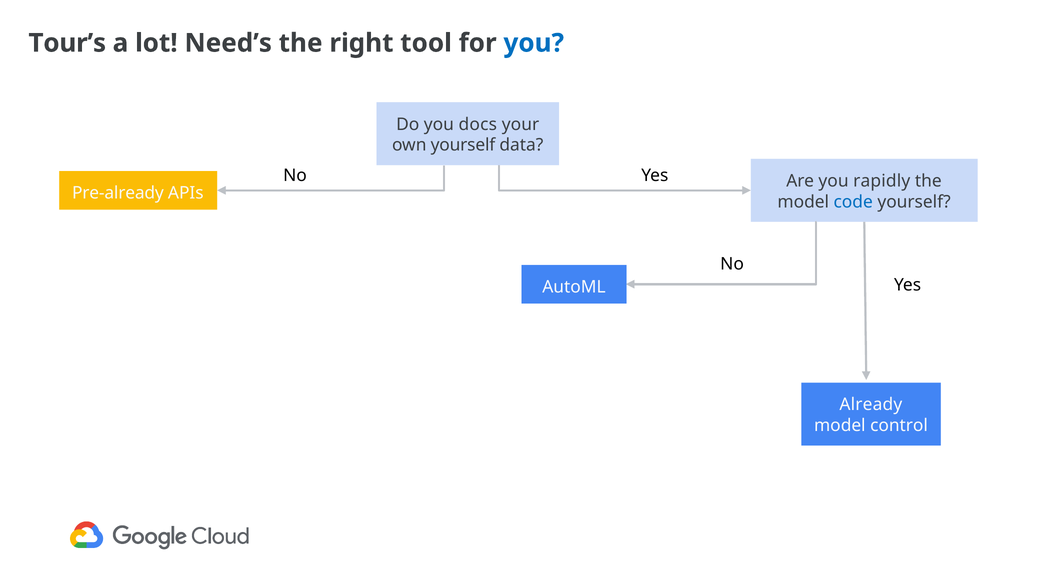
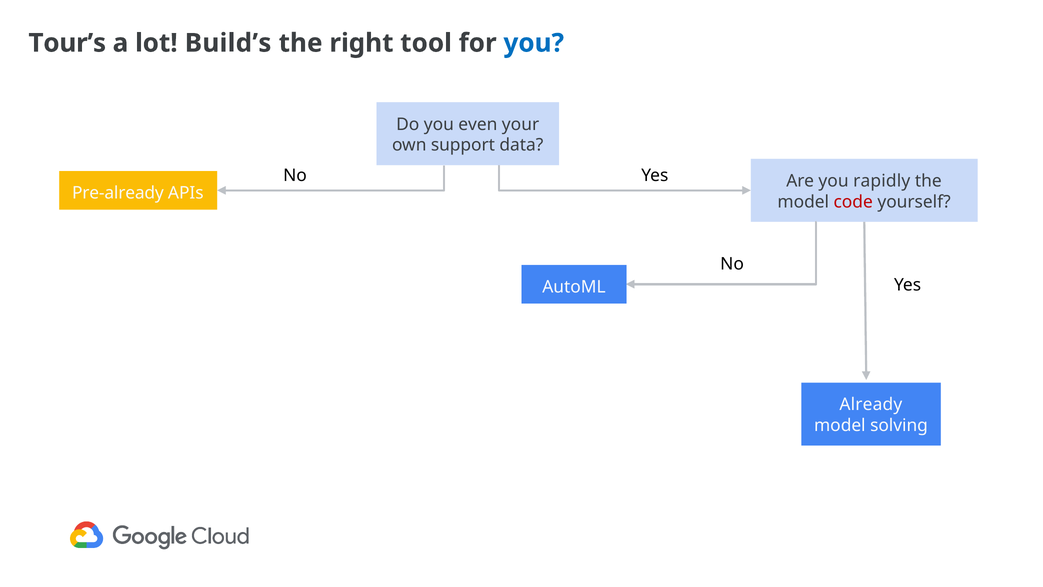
Need’s: Need’s -> Build’s (228, 43)
docs: docs -> even (478, 124)
own yourself: yourself -> support (463, 145)
code colour: blue -> red (853, 202)
control: control -> solving (899, 425)
